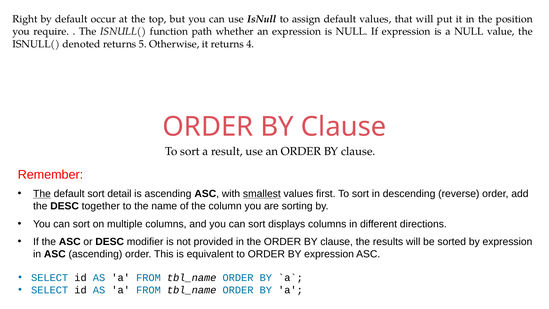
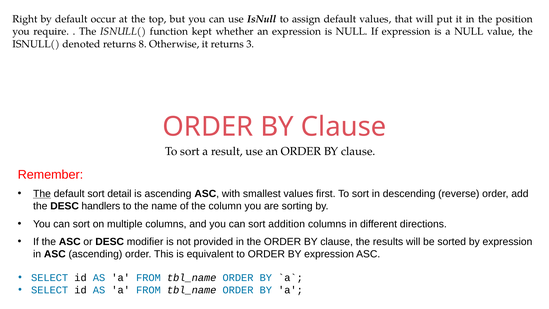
path: path -> kept (202, 32)
5: 5 -> 8 (143, 44)
4: 4 -> 3 (250, 44)
smallest underline: present -> none (262, 194)
together: together -> handlers (101, 206)
displays: displays -> addition (287, 224)
